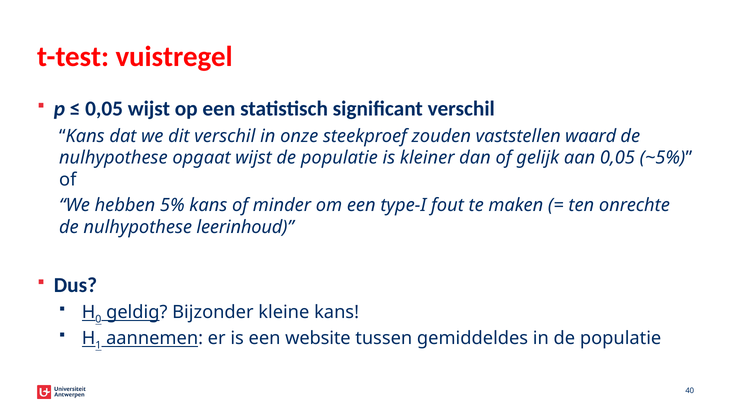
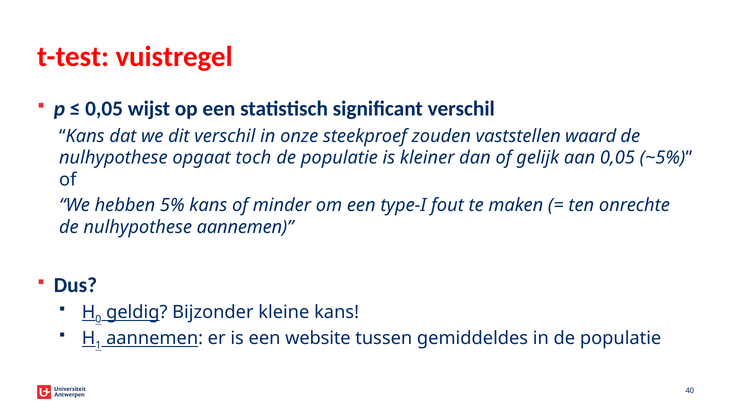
opgaat wijst: wijst -> toch (253, 158)
nulhypothese leerinhoud: leerinhoud -> aannemen (245, 227)
